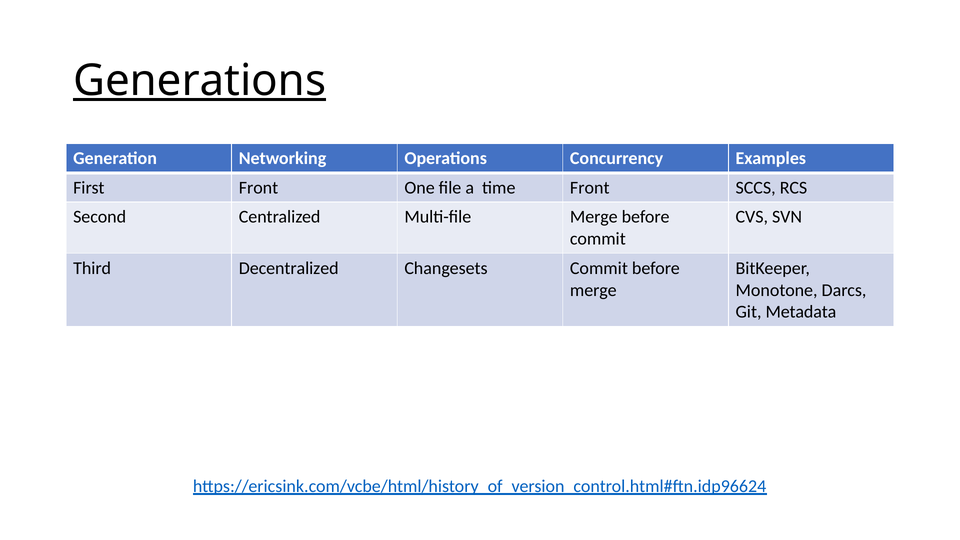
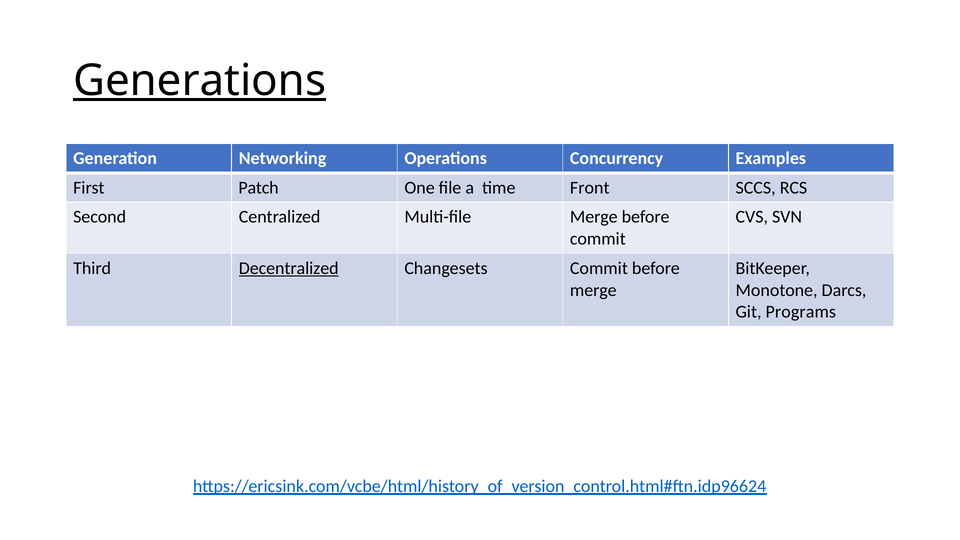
First Front: Front -> Patch (259, 188)
Decentralized underline: none -> present (289, 268)
Metadata: Metadata -> Programs (801, 312)
